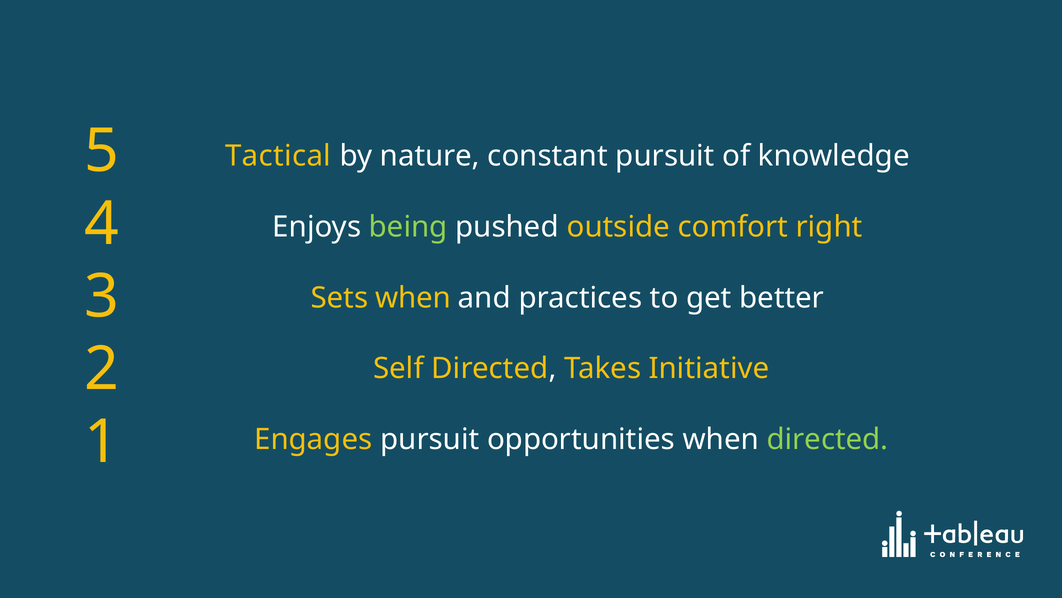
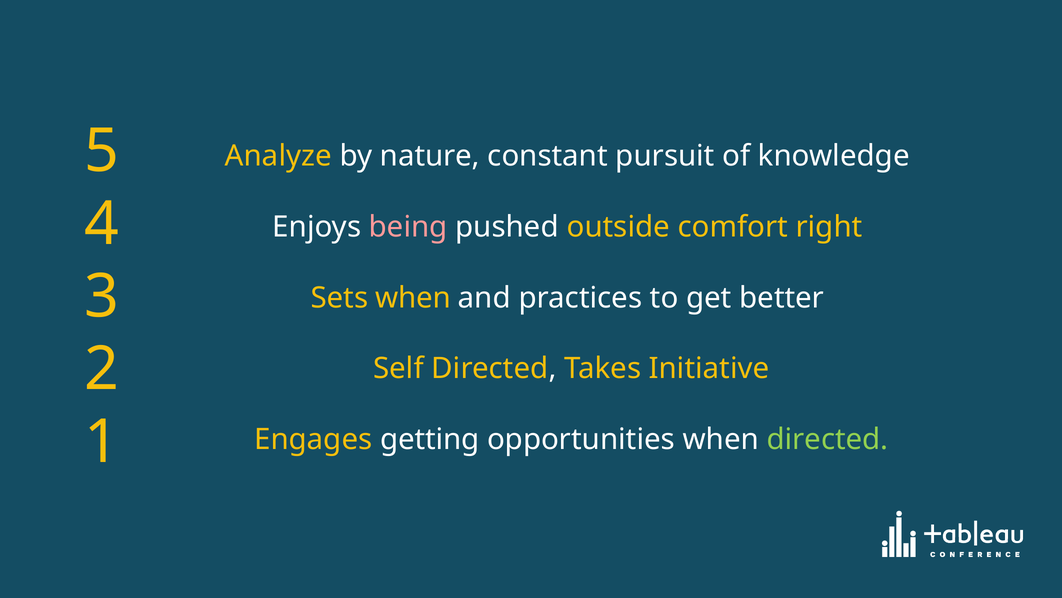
Tactical: Tactical -> Analyze (278, 156)
being colour: light green -> pink (408, 227)
Engages pursuit: pursuit -> getting (430, 439)
